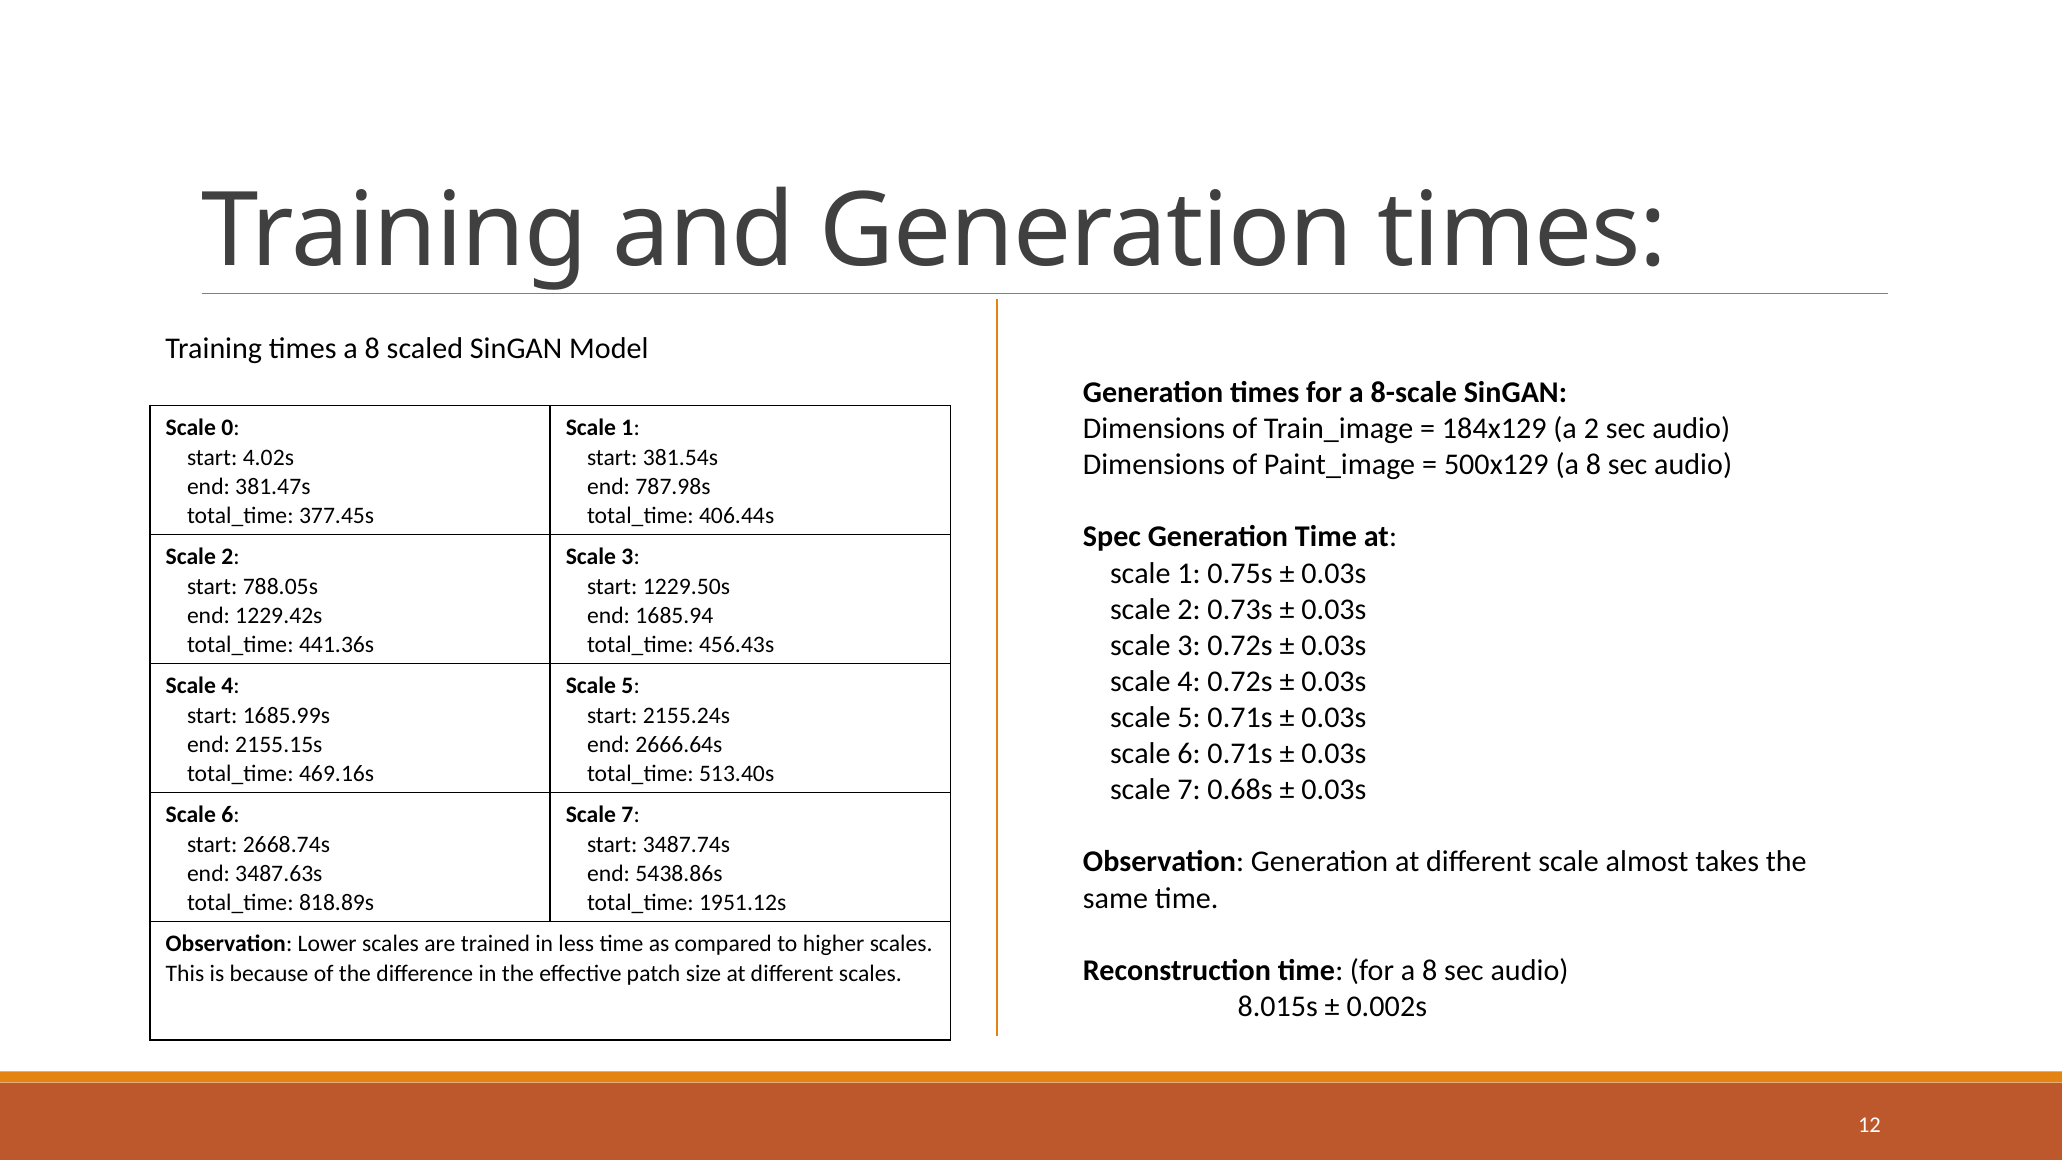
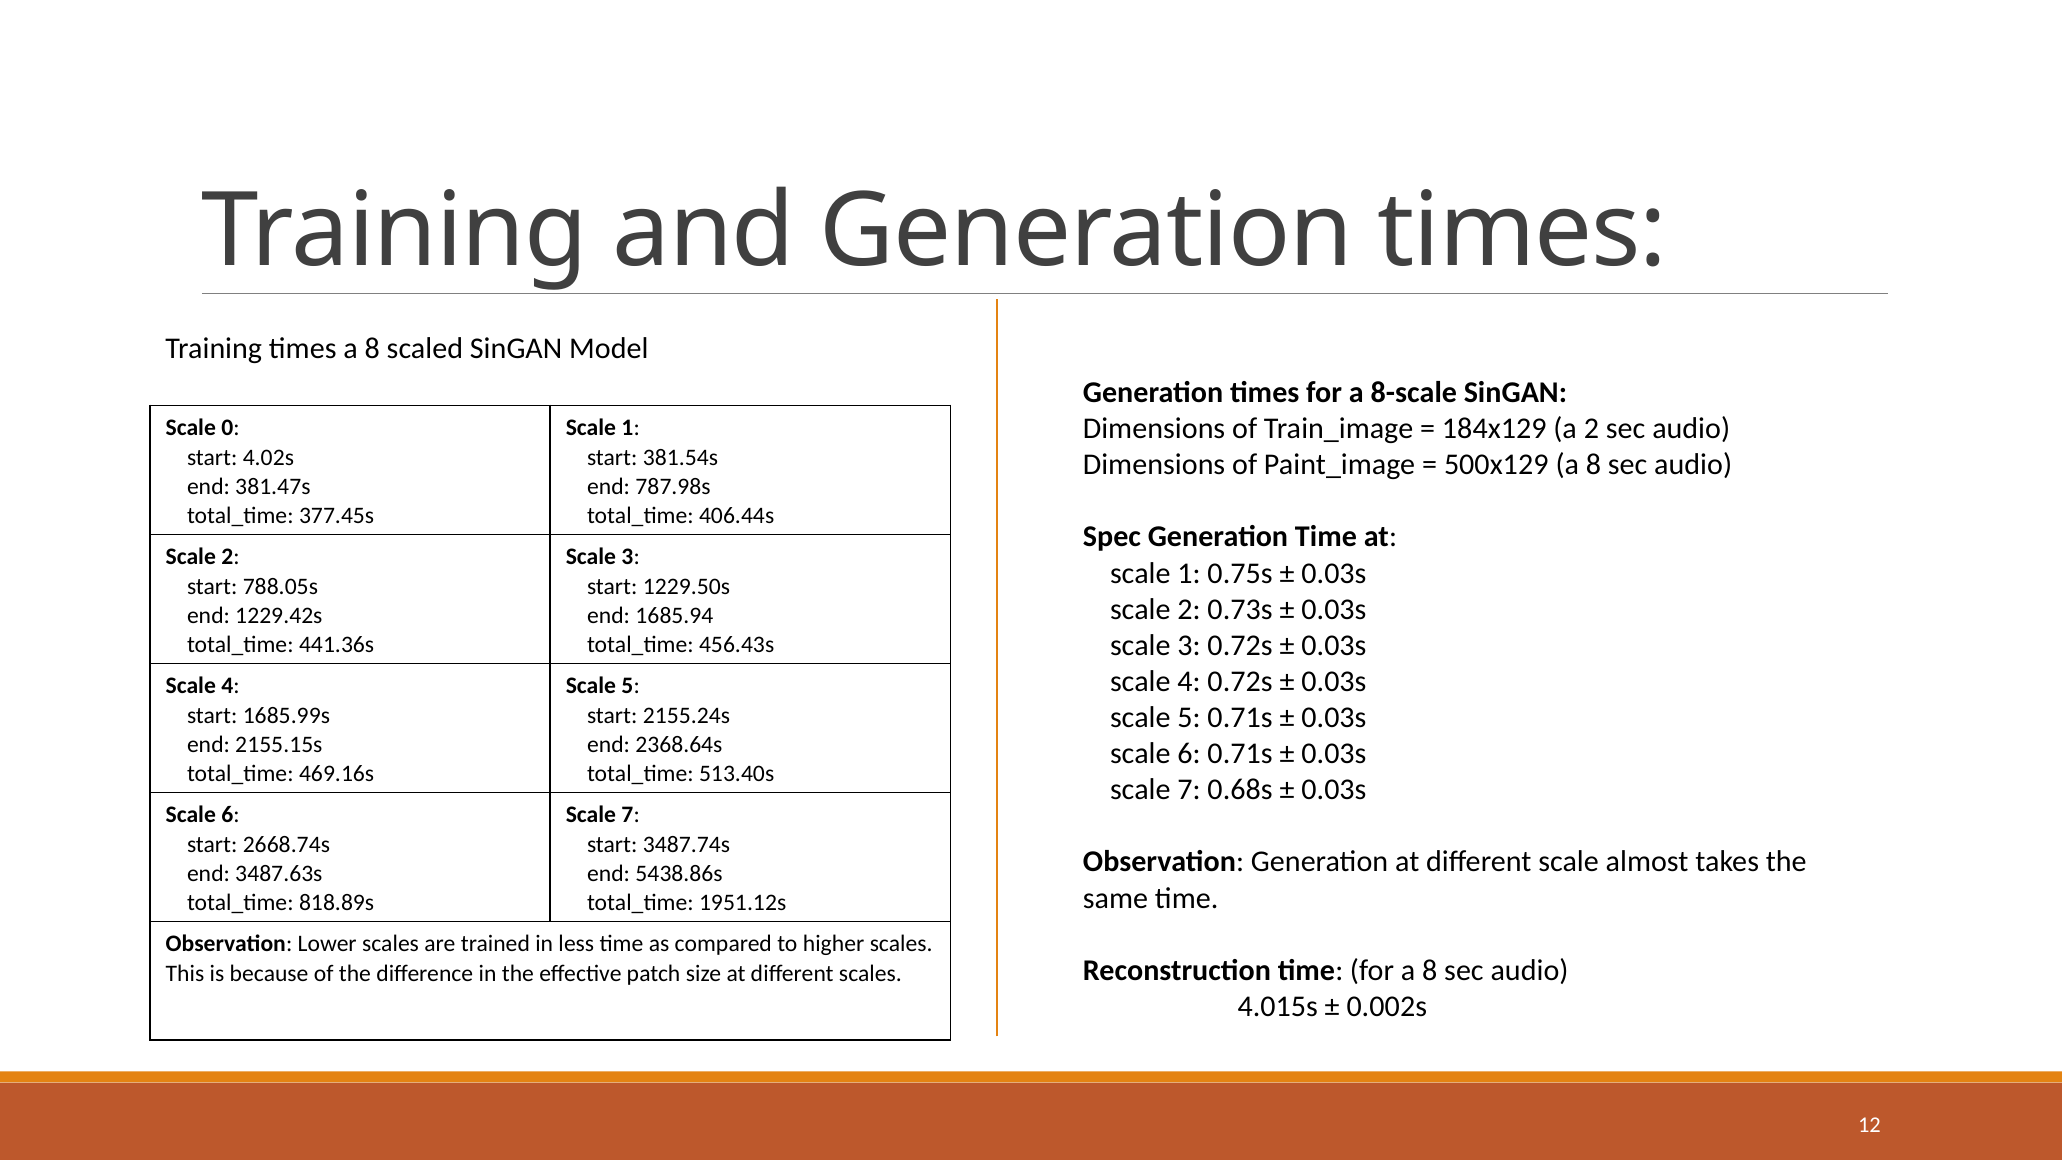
2666.64s: 2666.64s -> 2368.64s (679, 744)
8.015s: 8.015s -> 4.015s (1278, 1006)
